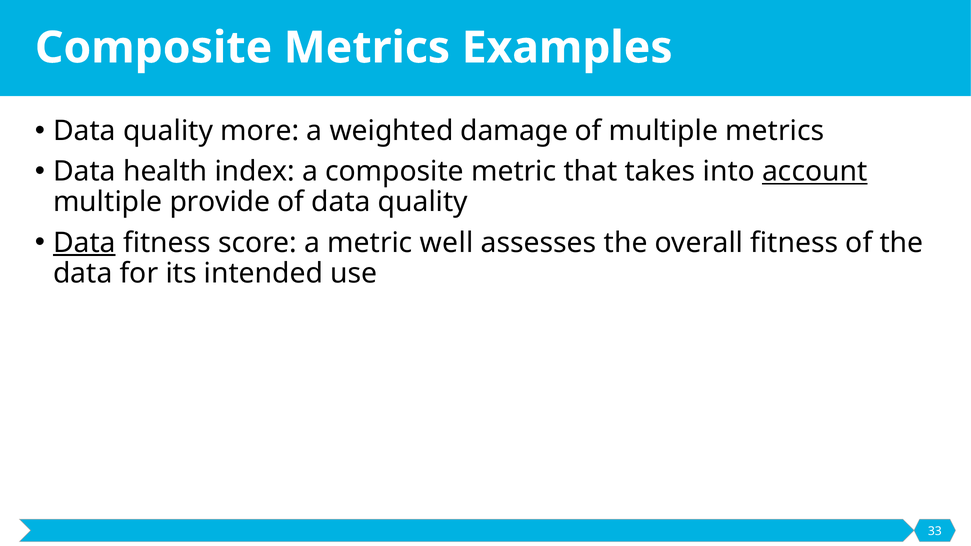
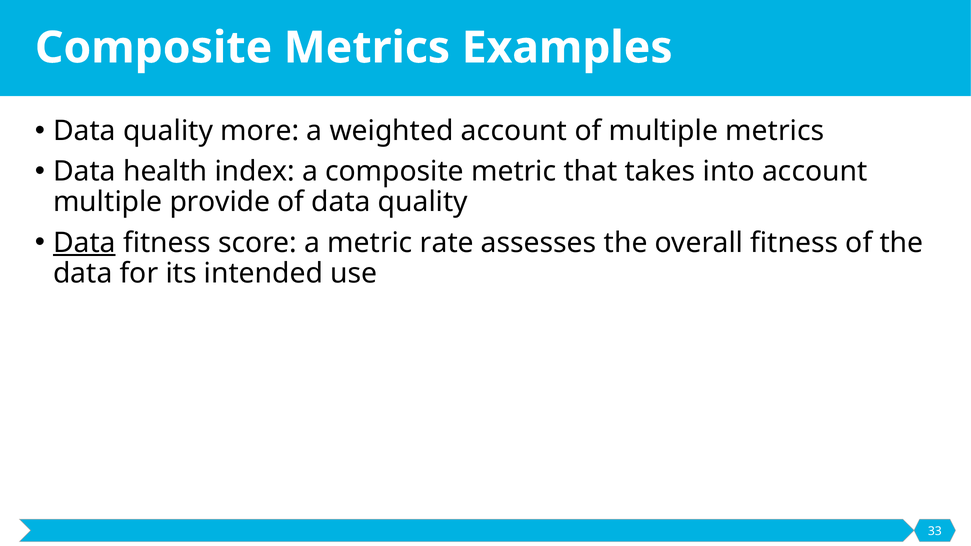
weighted damage: damage -> account (514, 131)
account underline: present -> none (815, 172)
well: well -> rate (447, 243)
